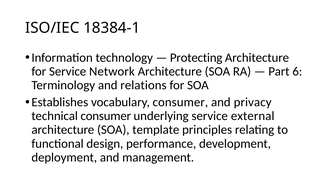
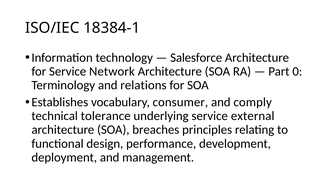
Protecting: Protecting -> Salesforce (196, 58)
6: 6 -> 0 (297, 71)
privacy: privacy -> comply (253, 102)
technical consumer: consumer -> tolerance (106, 116)
template: template -> breaches (156, 130)
